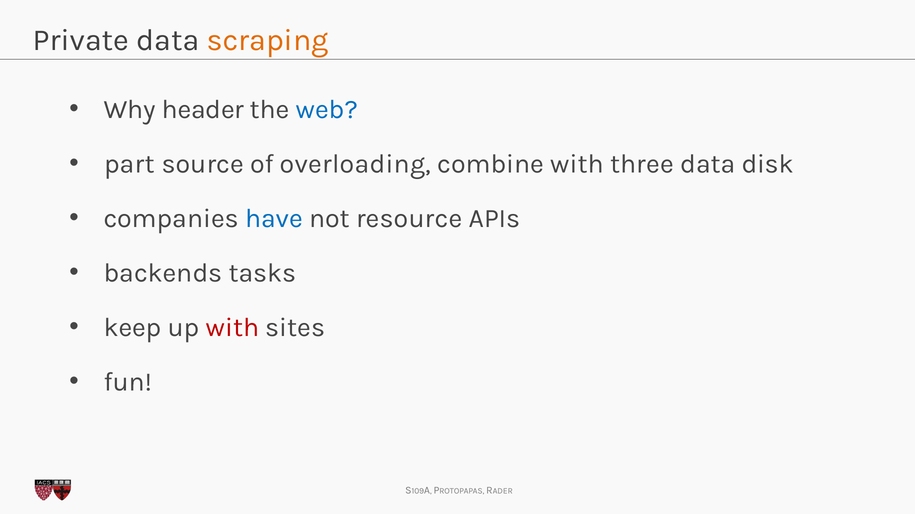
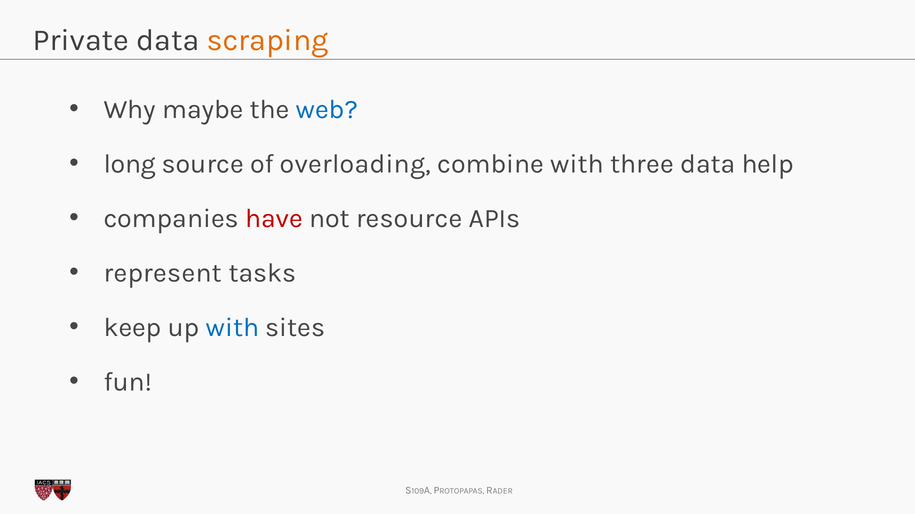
header: header -> maybe (203, 110)
part: part -> long (130, 164)
disk: disk -> help (768, 164)
have colour: blue -> red (274, 219)
backends: backends -> represent (163, 273)
with colour: red -> blue (233, 328)
